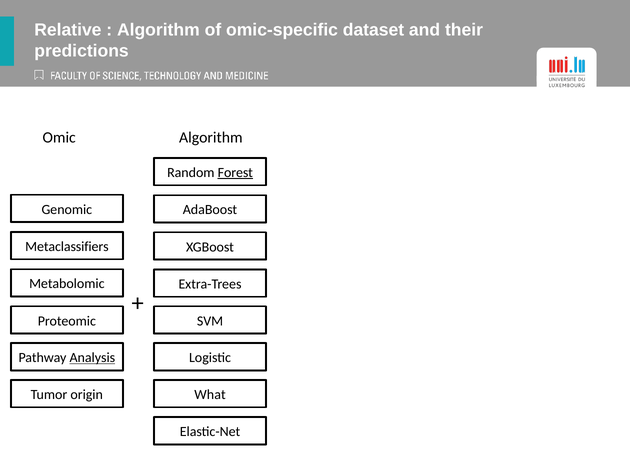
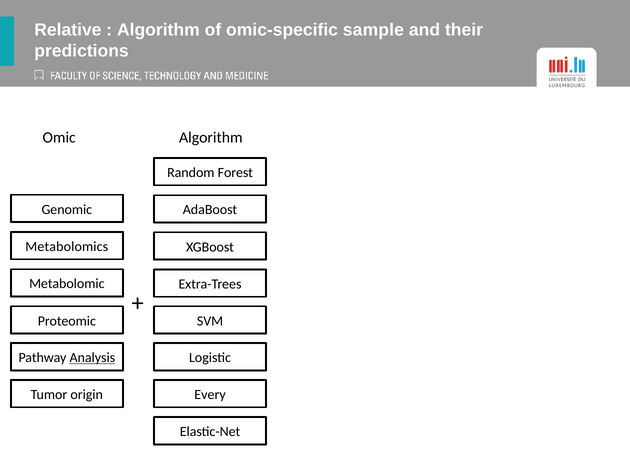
dataset: dataset -> sample (373, 30)
Forest underline: present -> none (235, 172)
Metaclassifiers: Metaclassifiers -> Metabolomics (67, 246)
What: What -> Every (210, 394)
